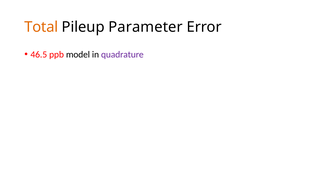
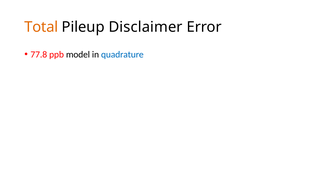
Parameter: Parameter -> Disclaimer (146, 27)
46.5: 46.5 -> 77.8 (39, 54)
quadrature colour: purple -> blue (122, 54)
